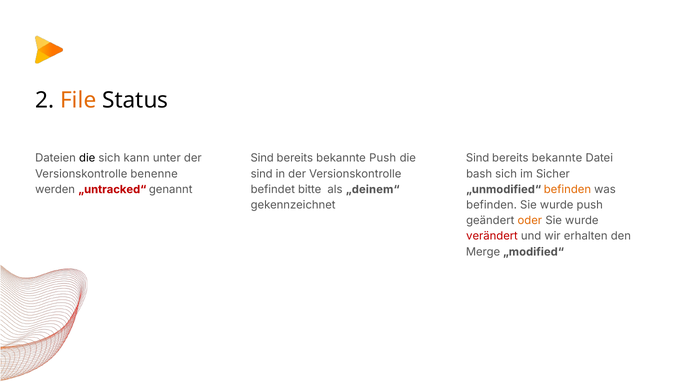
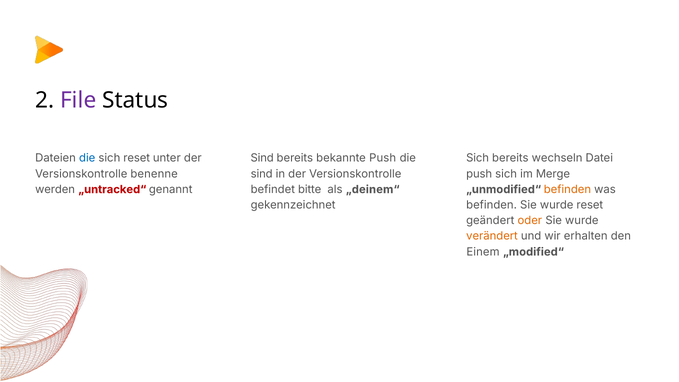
File colour: orange -> purple (78, 100)
die colour: black -> blue (87, 158)
sich kann: kann -> reset (137, 158)
Sind: Sind -> Sich (478, 158)
bekannte: bekannte -> wechseln (557, 158)
bash: bash -> push (479, 174)
Sicher: Sicher -> Merge (553, 174)
wurde push: push -> reset (590, 205)
verändert colour: red -> orange (492, 236)
Merge: Merge -> Einem (483, 252)
